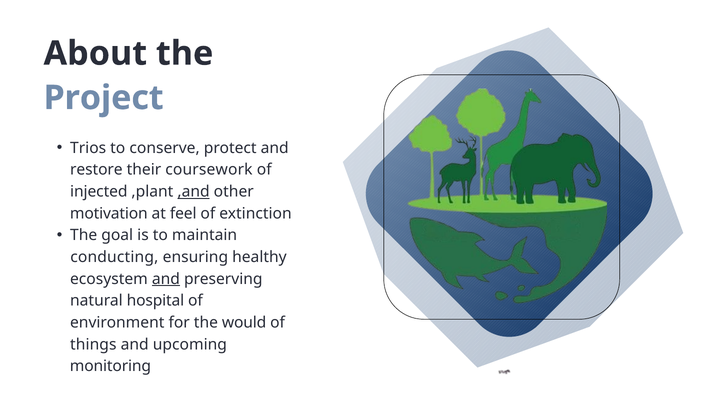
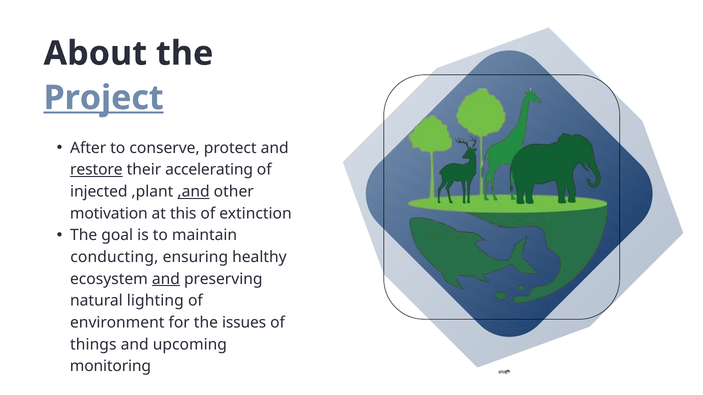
Project underline: none -> present (104, 98)
Trios: Trios -> After (88, 148)
restore underline: none -> present (96, 170)
coursework: coursework -> accelerating (209, 170)
feel: feel -> this (183, 214)
hospital: hospital -> lighting (155, 301)
would: would -> issues (244, 323)
